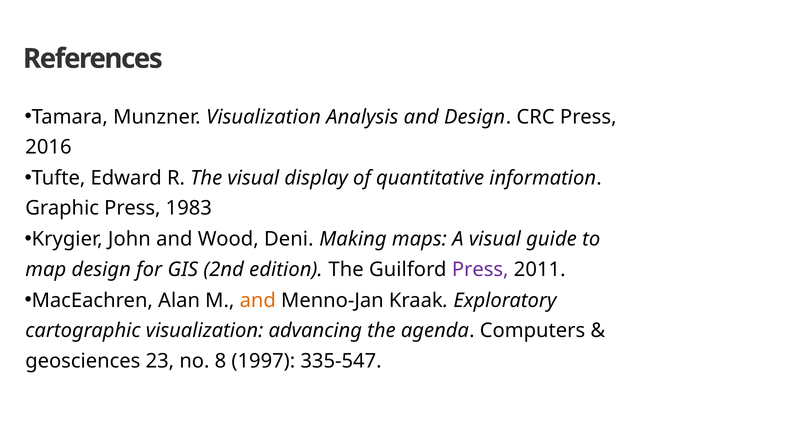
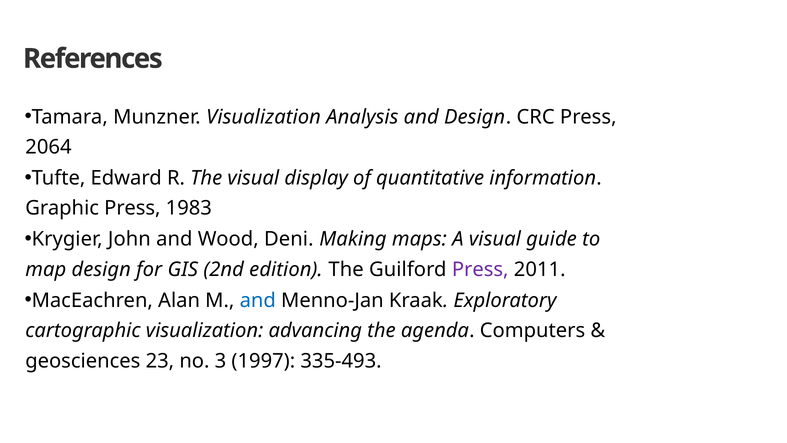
2016: 2016 -> 2064 (48, 147)
and colour: orange -> blue (258, 300)
8: 8 -> 3 (220, 361)
335-547: 335-547 -> 335-493 (341, 361)
